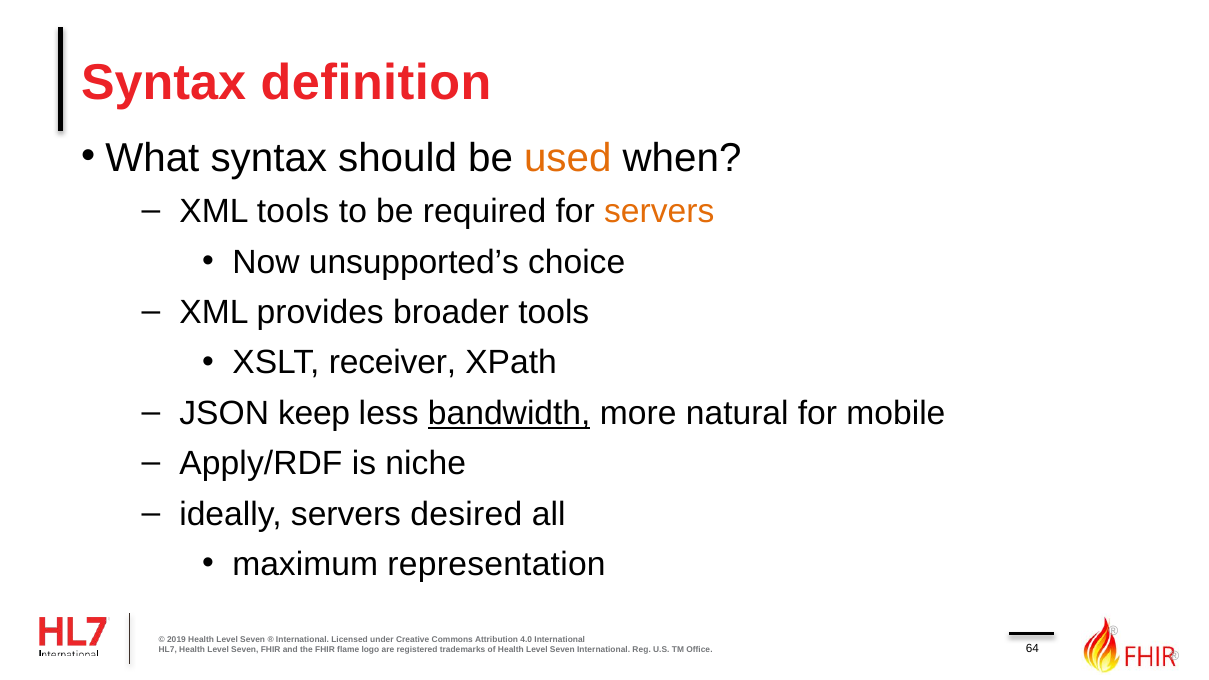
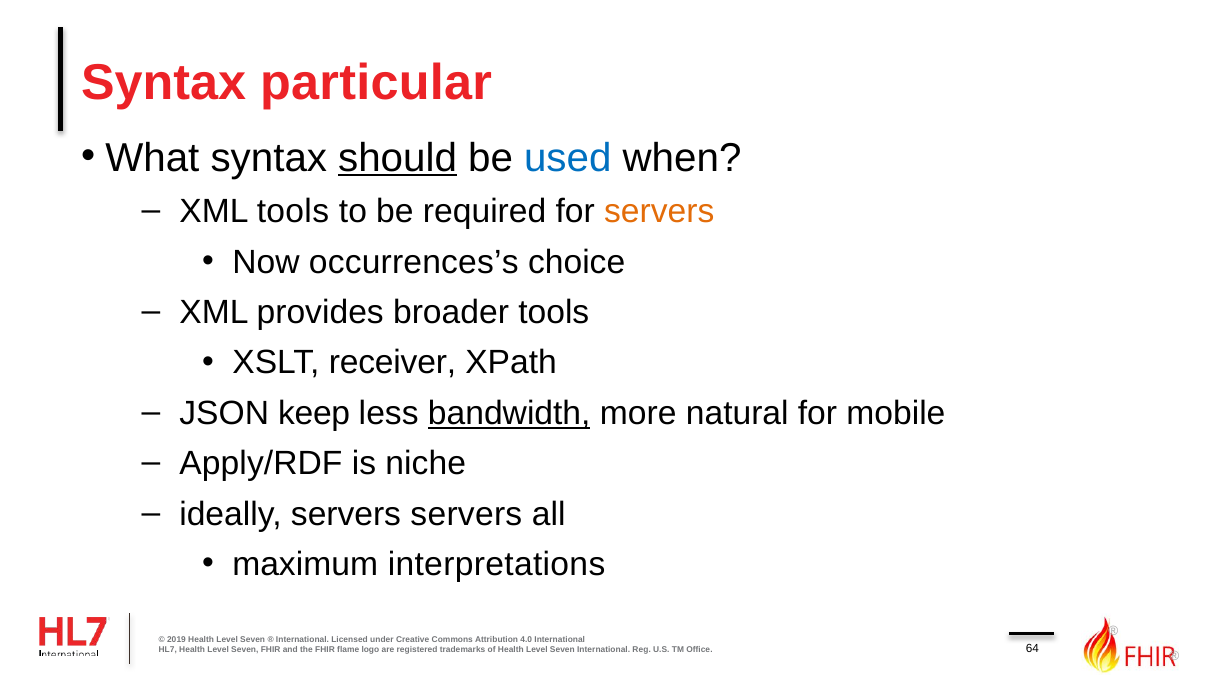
definition: definition -> particular (376, 82)
should underline: none -> present (398, 158)
used colour: orange -> blue (568, 158)
unsupported’s: unsupported’s -> occurrences’s (414, 262)
servers desired: desired -> servers (466, 514)
representation: representation -> interpretations (497, 565)
